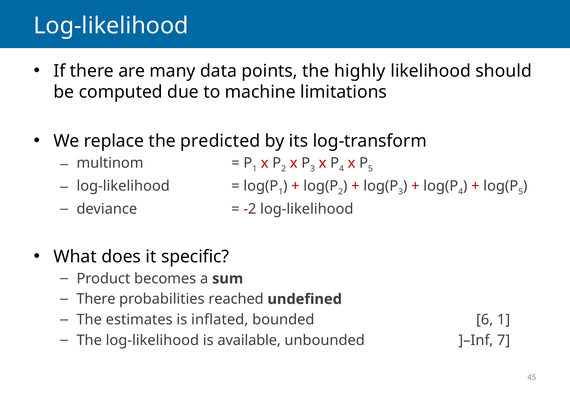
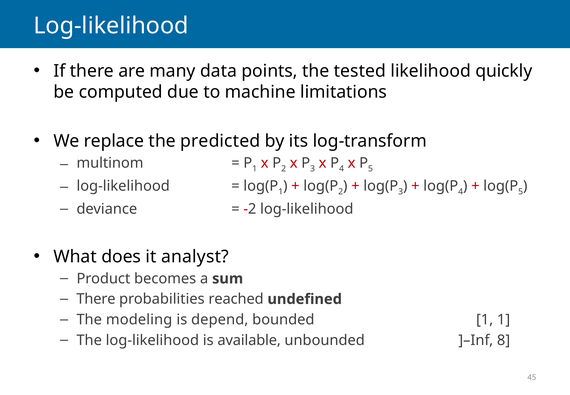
highly: highly -> tested (360, 71)
should: should -> quickly (504, 71)
specific: specific -> analyst (195, 256)
estimates: estimates -> modeling (139, 319)
inflated: inflated -> depend (220, 319)
bounded 6: 6 -> 1 (485, 319)
7: 7 -> 8 (504, 340)
